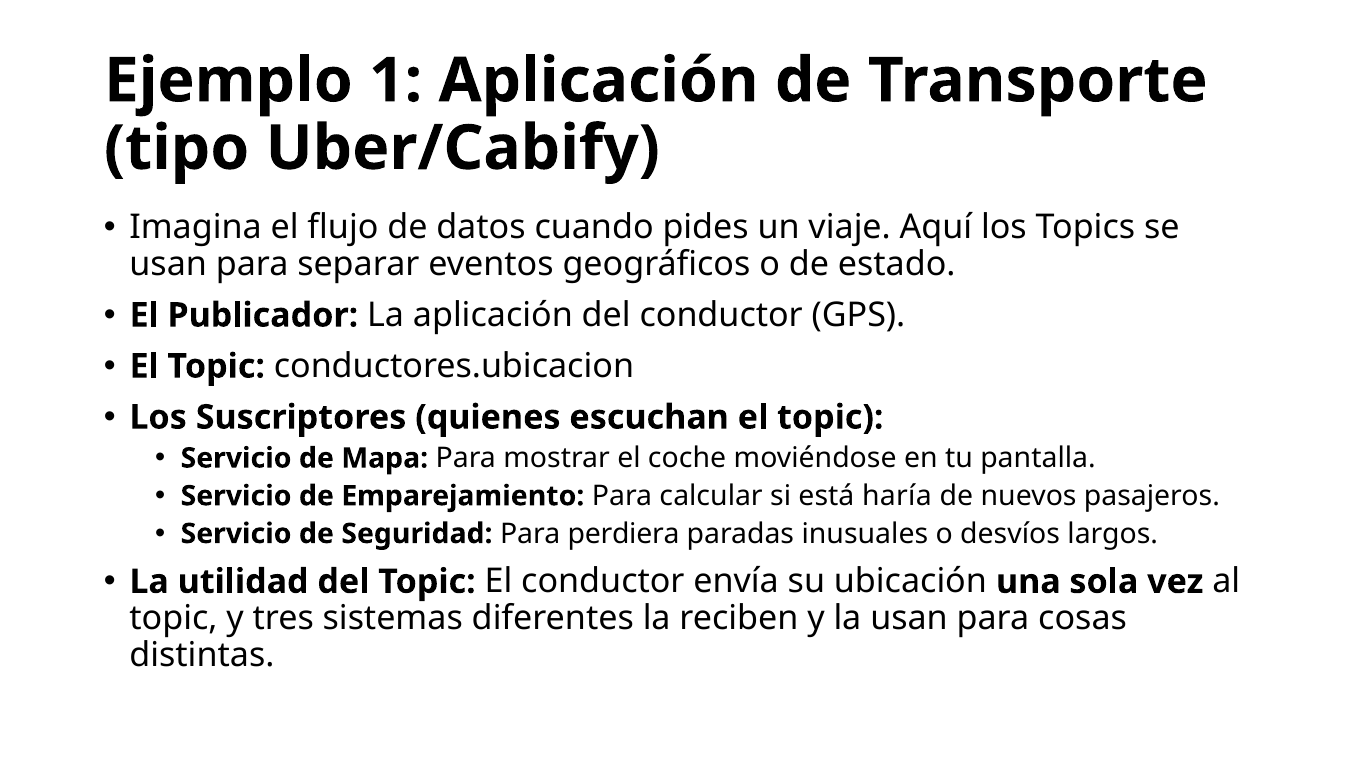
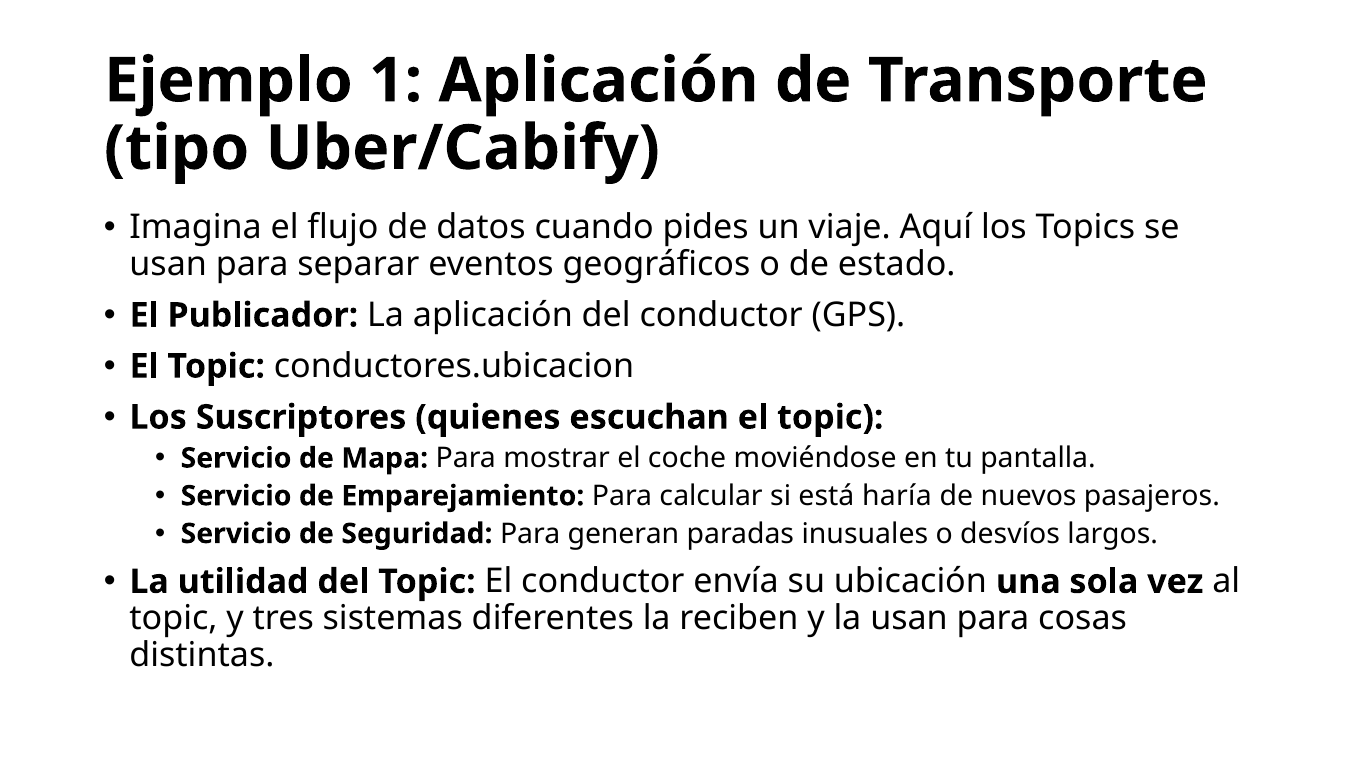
perdiera: perdiera -> generan (623, 533)
